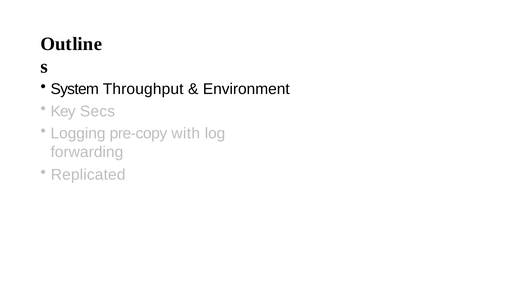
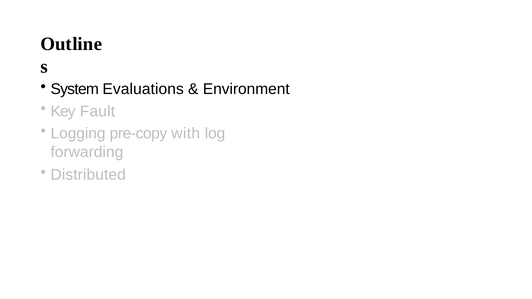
Throughput: Throughput -> Evaluations (143, 89)
Secs: Secs -> Fault (97, 111)
Replicated: Replicated -> Distributed (88, 175)
